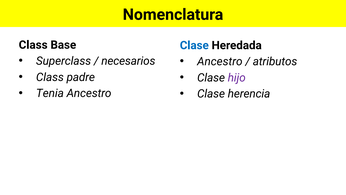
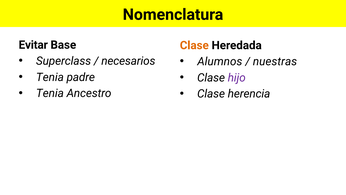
Class: Class -> Evitar (33, 45)
Clase colour: blue -> orange (194, 45)
Ancestro: Ancestro -> Alumnos (220, 61)
atributos: atributos -> nuestras (275, 61)
Class: Class -> Tenia (50, 77)
